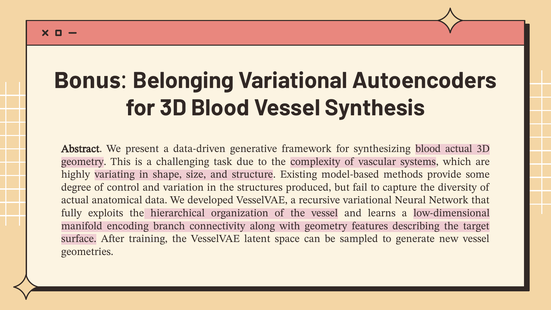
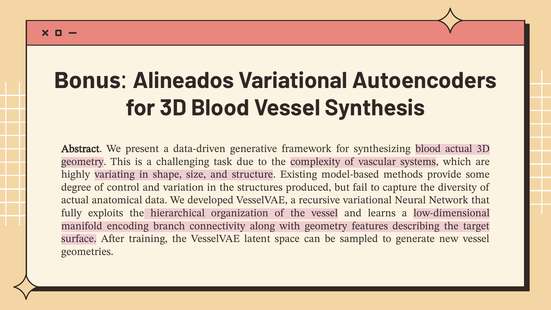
Belonging: Belonging -> Alineados (183, 80)
